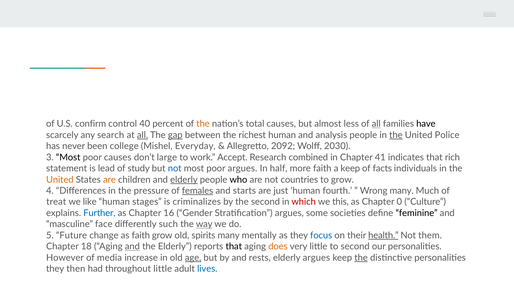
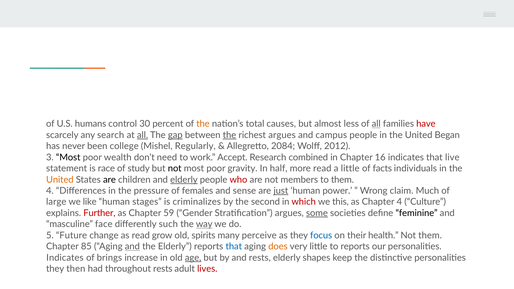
confirm: confirm -> humans (91, 124)
40: 40 -> 30 (145, 124)
have colour: black -> red (426, 124)
the underline: none -> present (230, 135)
richest human: human -> argues (282, 135)
analysis: analysis -> campus (331, 135)
the underline: present -> none (396, 135)
Police: Police -> Began (447, 135)
Everyday: Everyday -> Regularly (195, 146)
2092: 2092 -> 2084 (283, 146)
2030: 2030 -> 2012 (337, 146)
poor causes: causes -> wealth (118, 157)
large: large -> need (167, 157)
41: 41 -> 16 (380, 157)
rich: rich -> live (452, 157)
lead: lead -> race (106, 169)
not colour: blue -> black (175, 169)
poor argues: argues -> gravity (243, 169)
more faith: faith -> read (322, 169)
a keep: keep -> little (350, 169)
are colour: orange -> black (109, 180)
who colour: black -> red (238, 180)
countries: countries -> members (299, 180)
to grow: grow -> them (342, 180)
females underline: present -> none (198, 191)
starts: starts -> sense (244, 191)
just underline: none -> present (281, 191)
fourth: fourth -> power (337, 191)
Wrong many: many -> claim (402, 191)
treat: treat -> large (56, 202)
Chapter 0: 0 -> 4 (399, 202)
Further colour: blue -> red (99, 213)
16: 16 -> 59 (169, 213)
some underline: none -> present (317, 213)
as faith: faith -> read (141, 235)
mentally: mentally -> perceive (259, 235)
health underline: present -> none (383, 235)
18: 18 -> 85 (86, 247)
that colour: black -> blue (234, 247)
to second: second -> reports (355, 247)
However: However -> Indicates (65, 258)
media: media -> brings (109, 258)
elderly argues: argues -> shapes (316, 258)
the underline: present -> none (361, 258)
throughout little: little -> rests (163, 269)
lives colour: blue -> red (207, 269)
